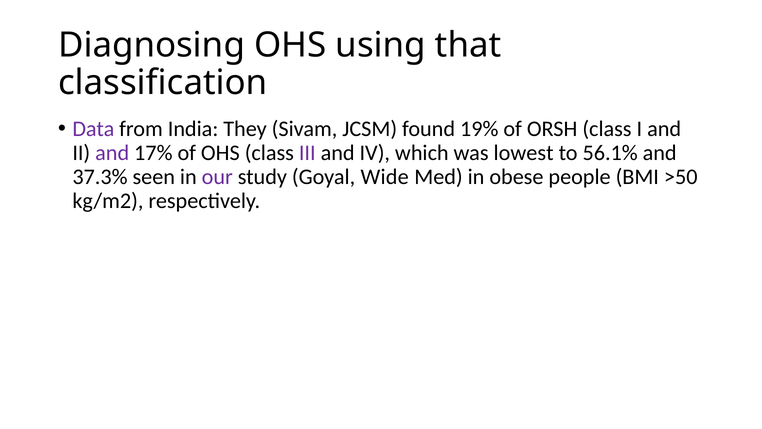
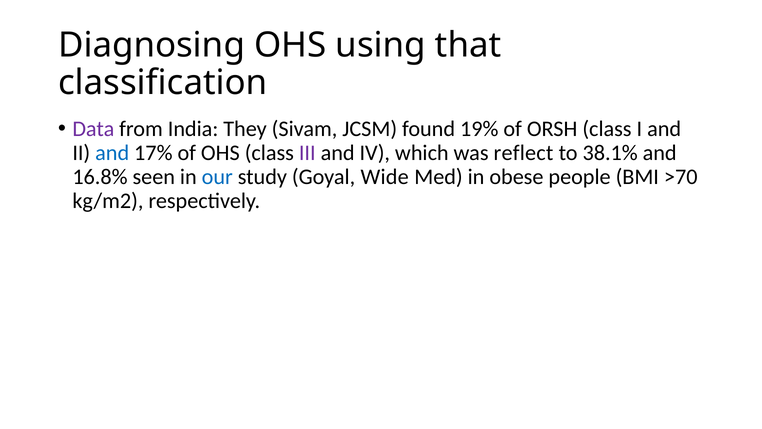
and colour: purple -> blue (112, 153)
lowest: lowest -> reflect (523, 153)
56.1%: 56.1% -> 38.1% (610, 153)
37.3%: 37.3% -> 16.8% (100, 177)
our colour: purple -> blue (217, 177)
>50: >50 -> >70 (681, 177)
